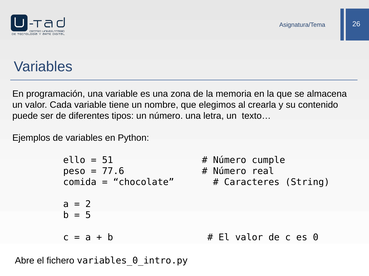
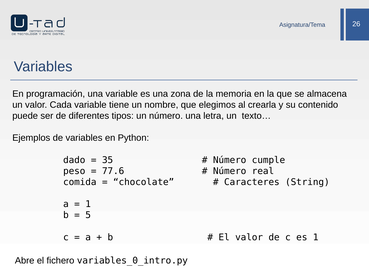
ello: ello -> dado (74, 160)
51: 51 -> 35 (108, 160)
2: 2 -> 1 (88, 205)
es 0: 0 -> 1 (316, 238)
